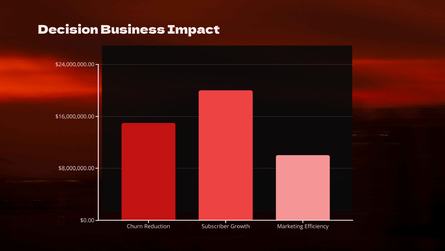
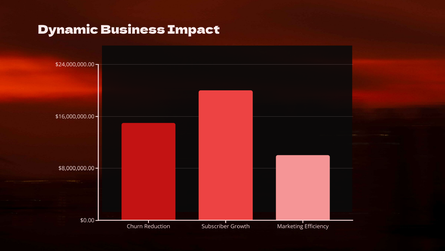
Decision: Decision -> Dynamic (68, 30)
